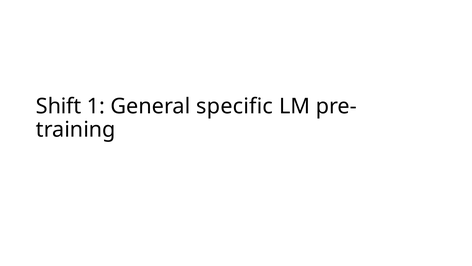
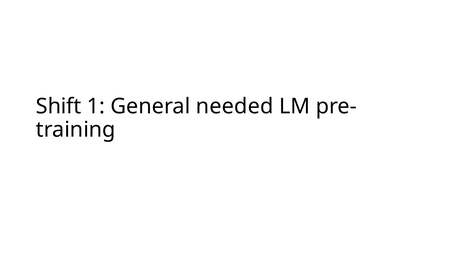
specific: specific -> needed (235, 106)
